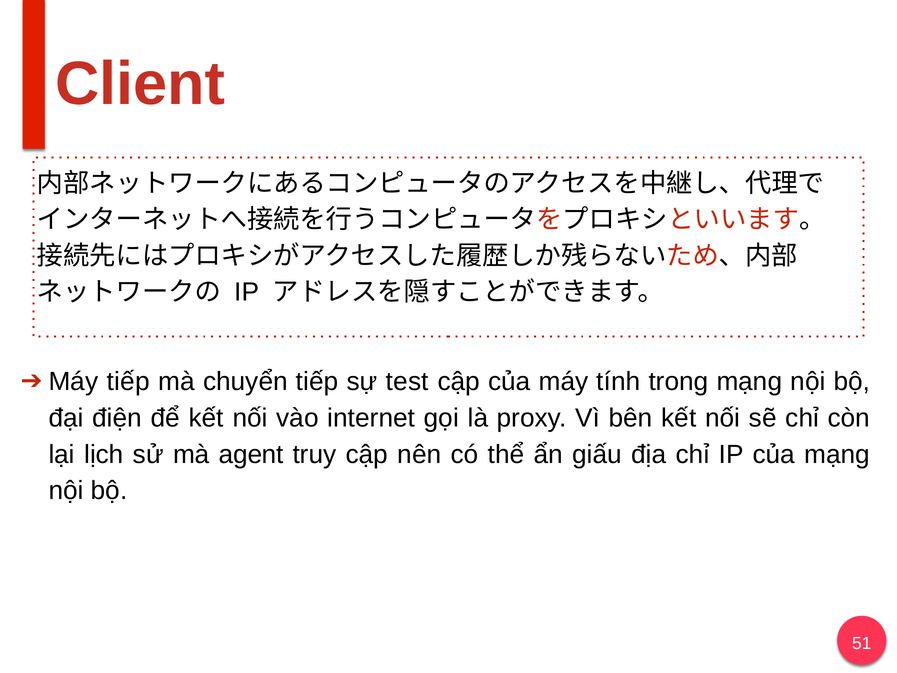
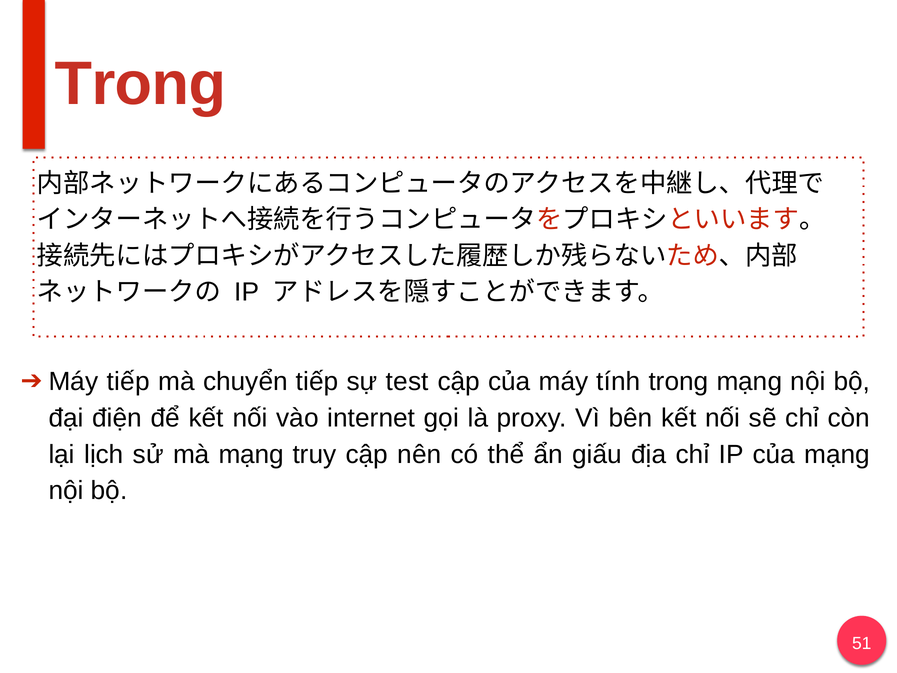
Client: Client -> Trong (140, 84)
mà agent: agent -> mạng (251, 454)
